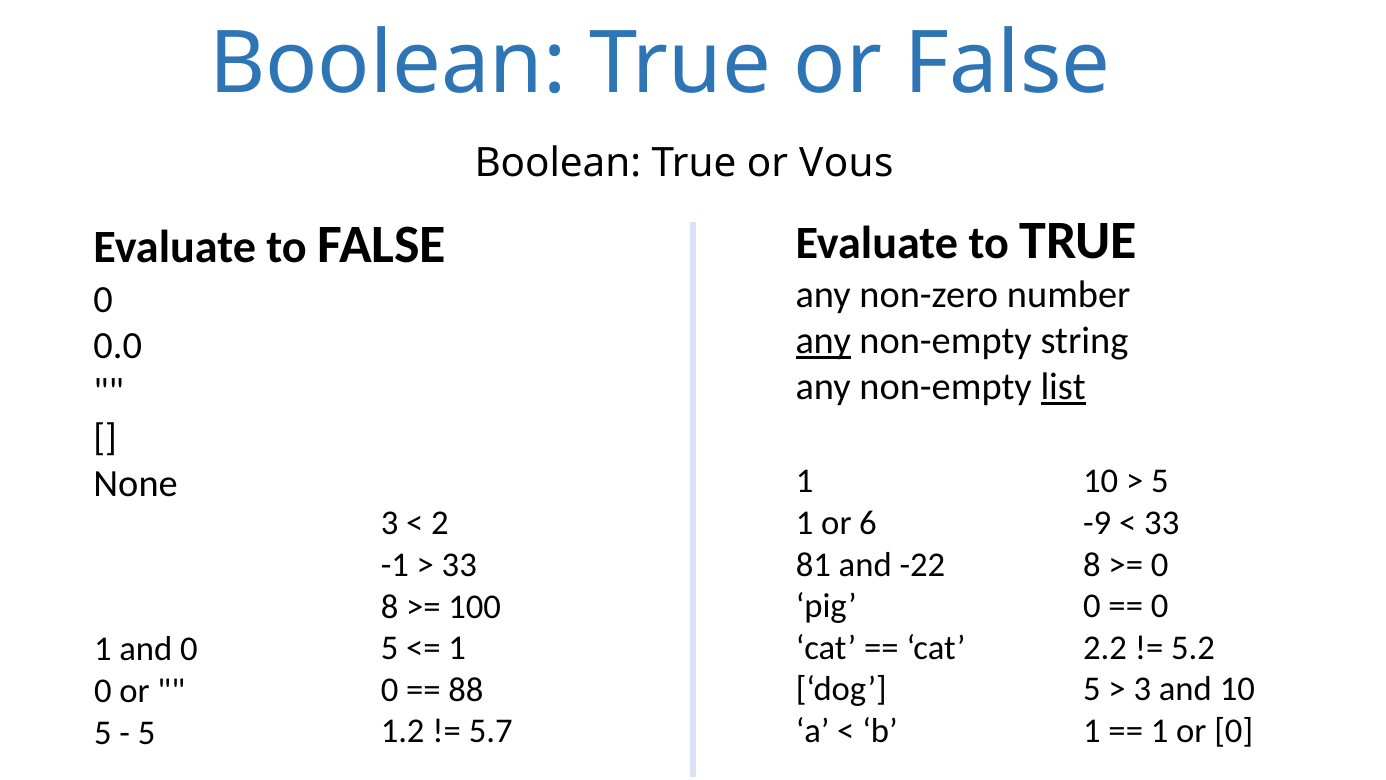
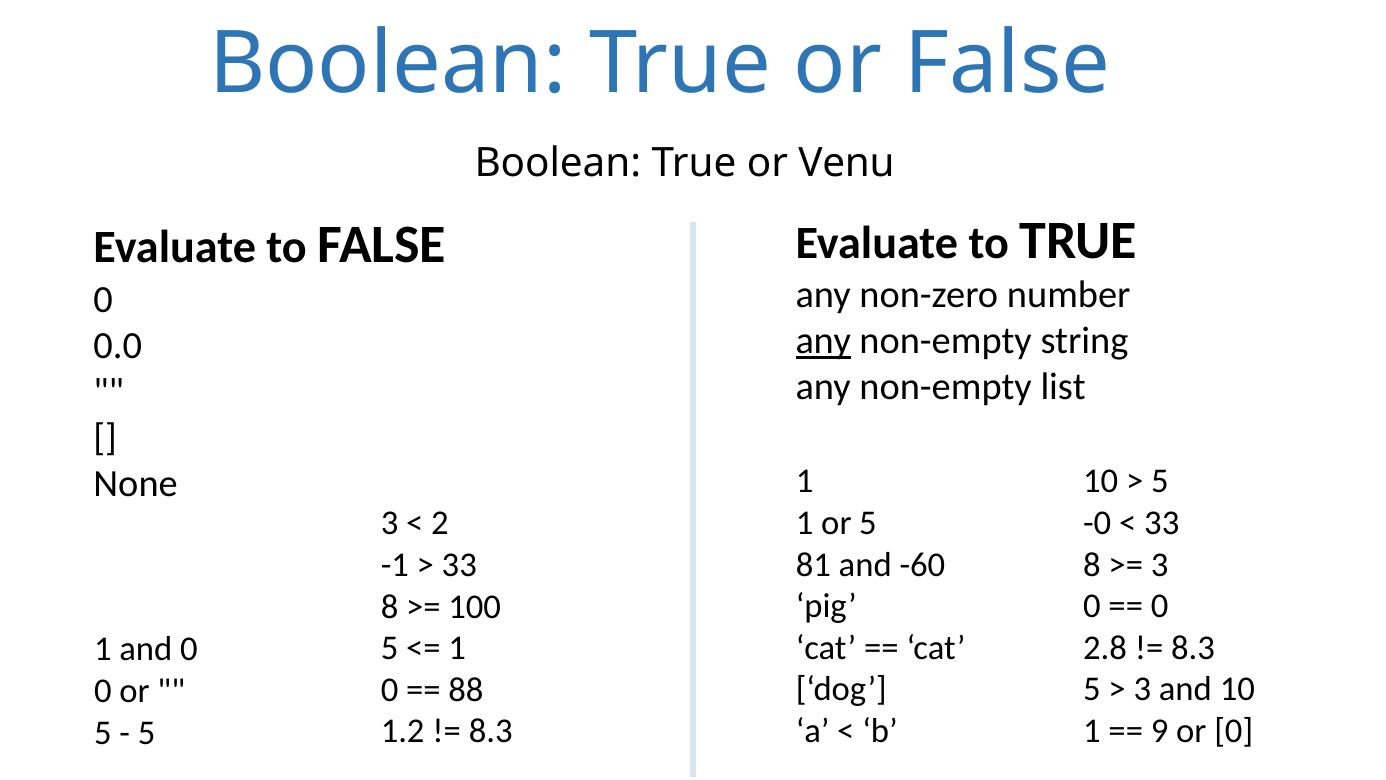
Vous: Vous -> Venu (847, 163)
list underline: present -> none (1063, 387)
or 6: 6 -> 5 (868, 523)
-9: -9 -> -0 (1097, 523)
-22: -22 -> -60 (922, 564)
0: 0 -> 3 (1160, 564)
2.2: 2.2 -> 2.8 (1105, 648)
5.2: 5.2 -> 8.3 (1193, 648)
1: 1 -> 9 (1160, 731)
5.7: 5.7 -> 8.3 (491, 731)
